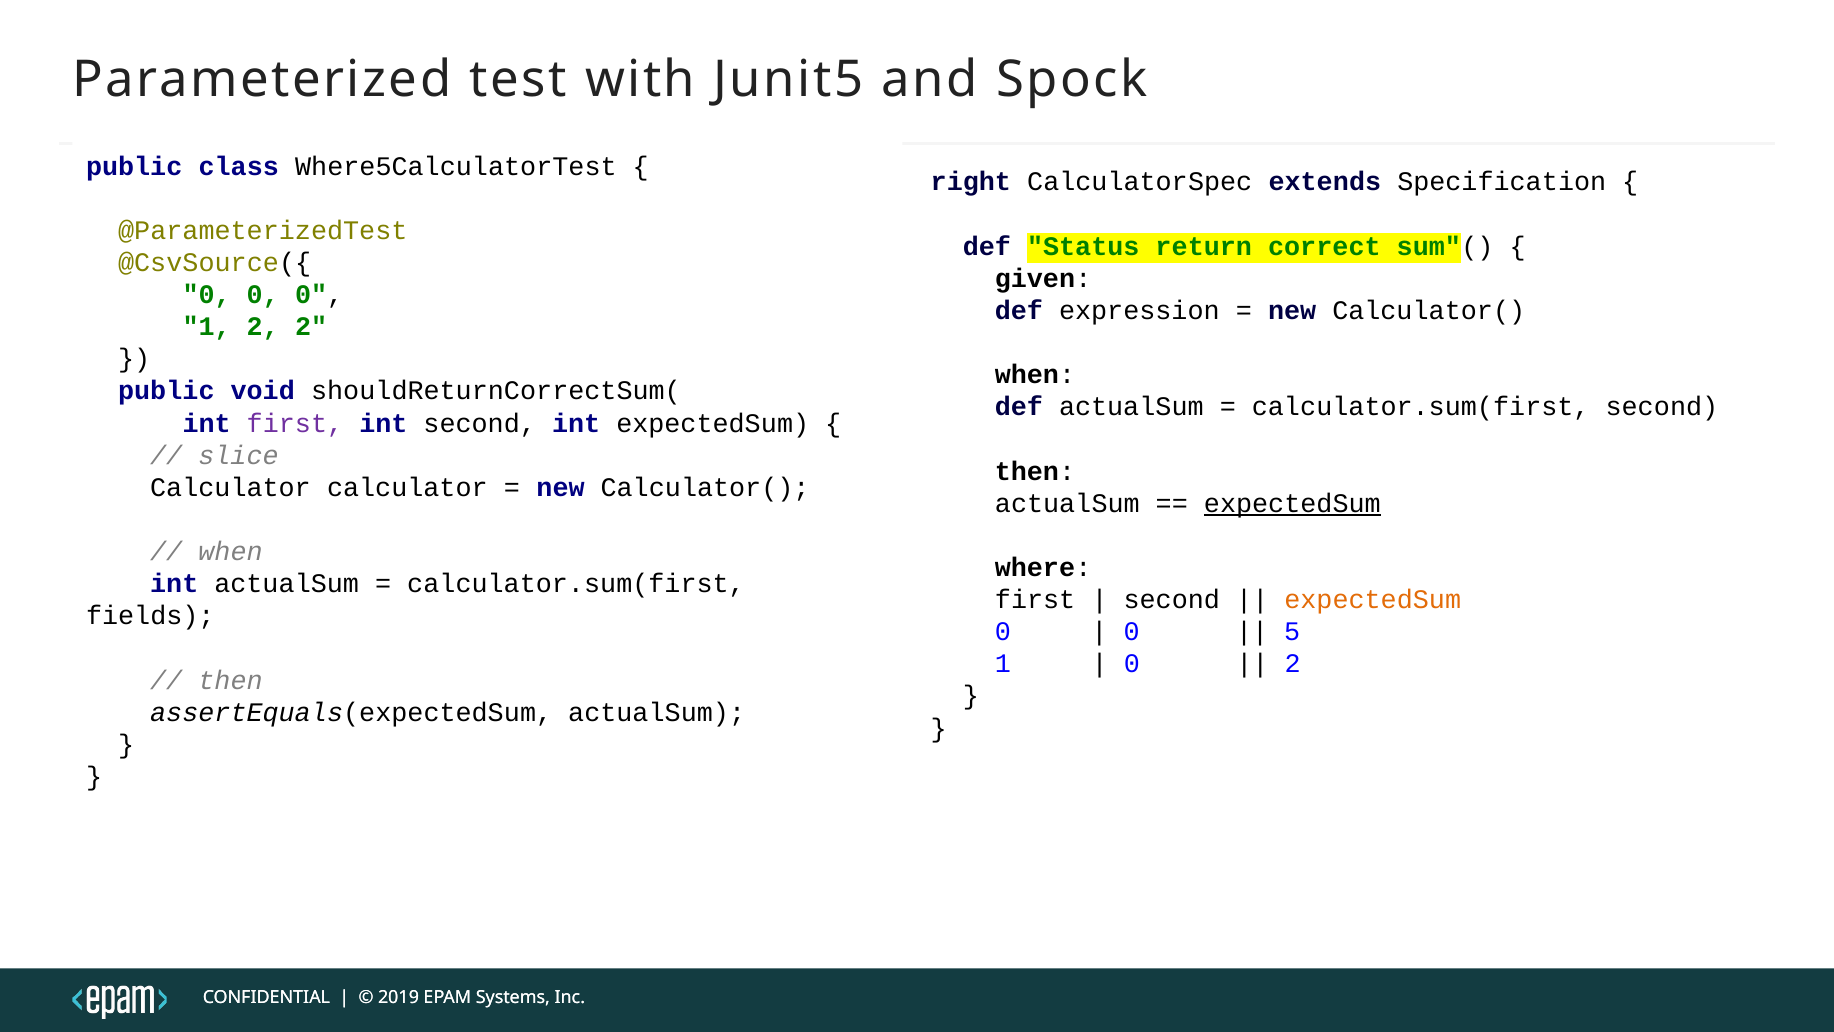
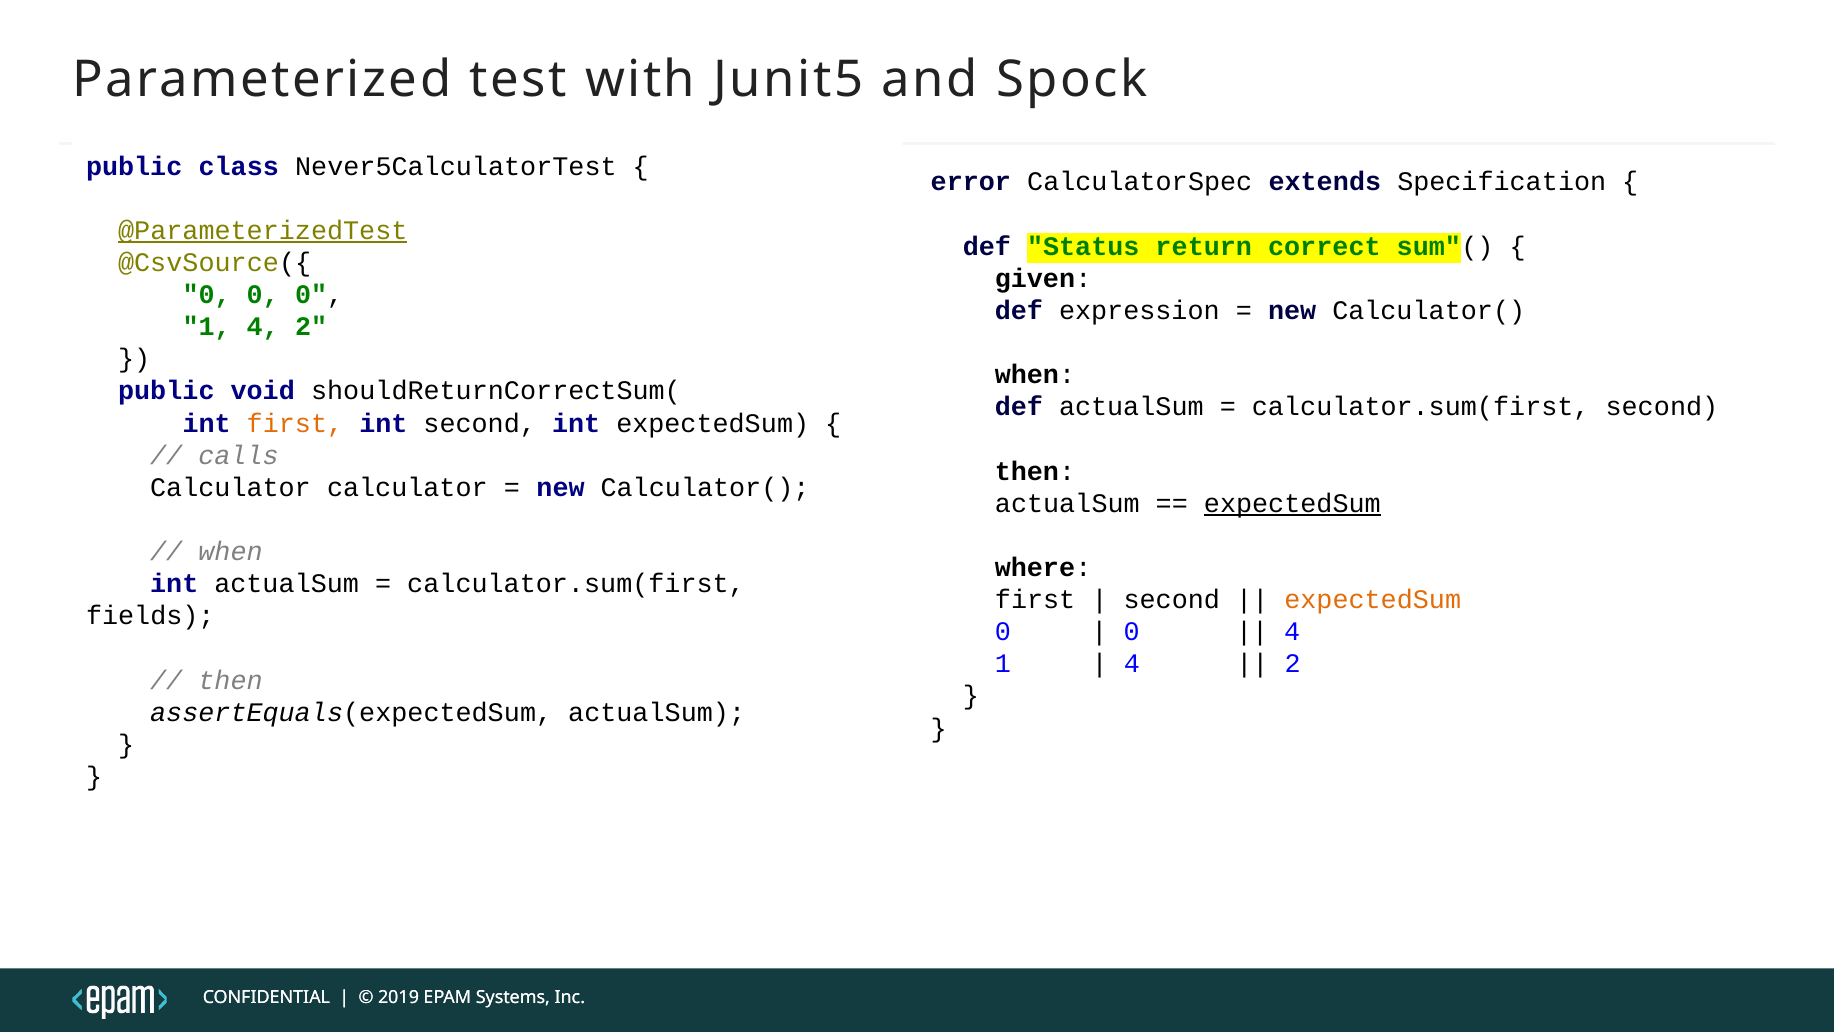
Where5CalculatorTest: Where5CalculatorTest -> Never5CalculatorTest (456, 166)
right: right -> error (971, 182)
@ParameterizedTest underline: none -> present (263, 230)
1 2: 2 -> 4 (263, 327)
first colour: purple -> orange (295, 423)
slice: slice -> calls (239, 455)
5: 5 -> 4 (1292, 632)
0: 0 -> 4 (1132, 664)
